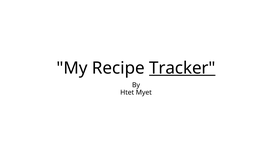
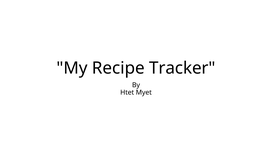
Tracker underline: present -> none (182, 68)
